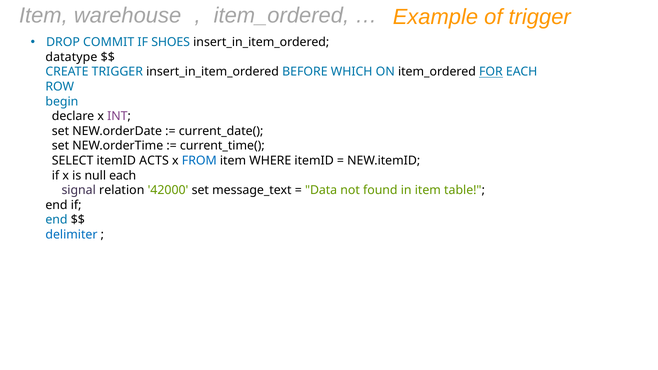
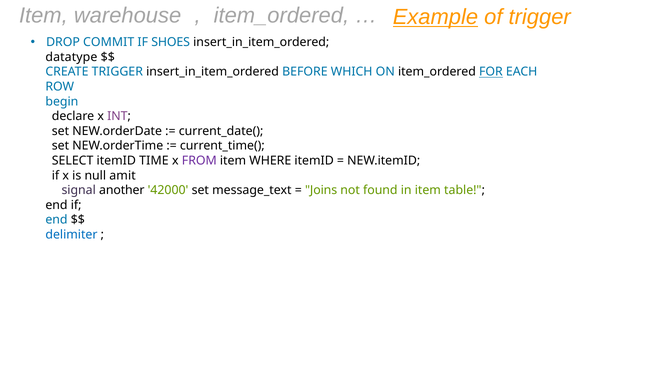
Example underline: none -> present (435, 17)
ACTS: ACTS -> TIME (154, 161)
FROM colour: blue -> purple (199, 161)
null each: each -> amit (123, 176)
relation: relation -> another (122, 190)
Data: Data -> Joins (321, 190)
